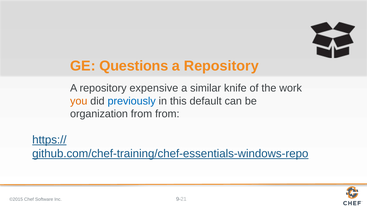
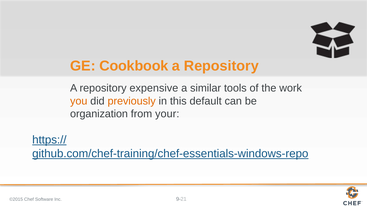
Questions: Questions -> Cookbook (134, 66)
knife: knife -> tools (235, 88)
previously colour: blue -> orange (132, 101)
from from: from -> your (167, 114)
